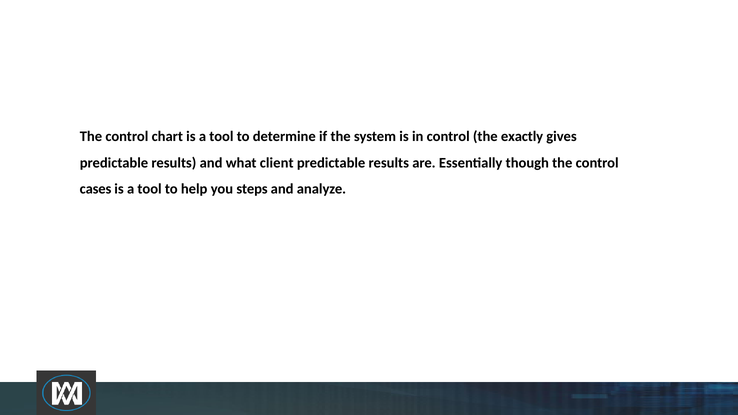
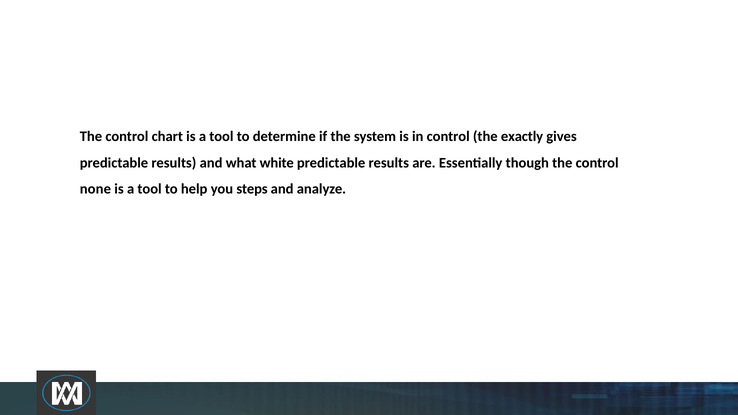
client: client -> white (277, 163)
cases: cases -> none (95, 189)
